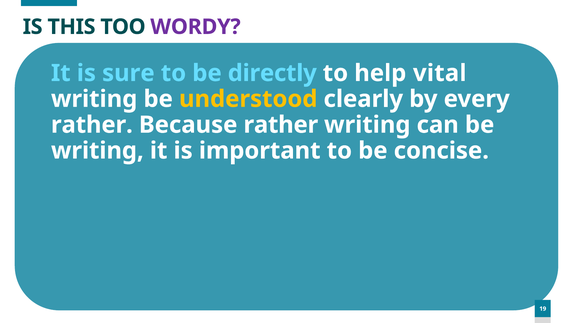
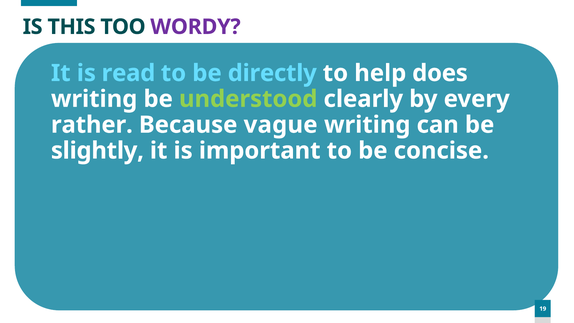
sure: sure -> read (128, 73)
vital: vital -> does (440, 73)
understood colour: yellow -> light green (248, 99)
Because rather: rather -> vague (281, 125)
writing: writing -> slightly (97, 151)
